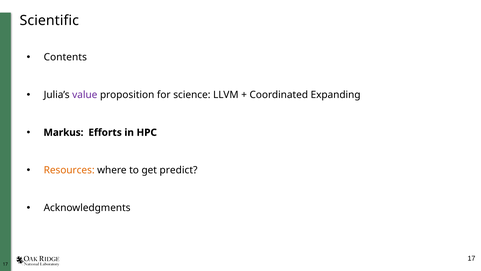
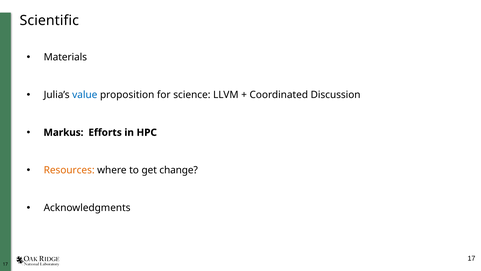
Contents: Contents -> Materials (65, 57)
value colour: purple -> blue (85, 95)
Expanding: Expanding -> Discussion (336, 95)
predict: predict -> change (179, 170)
